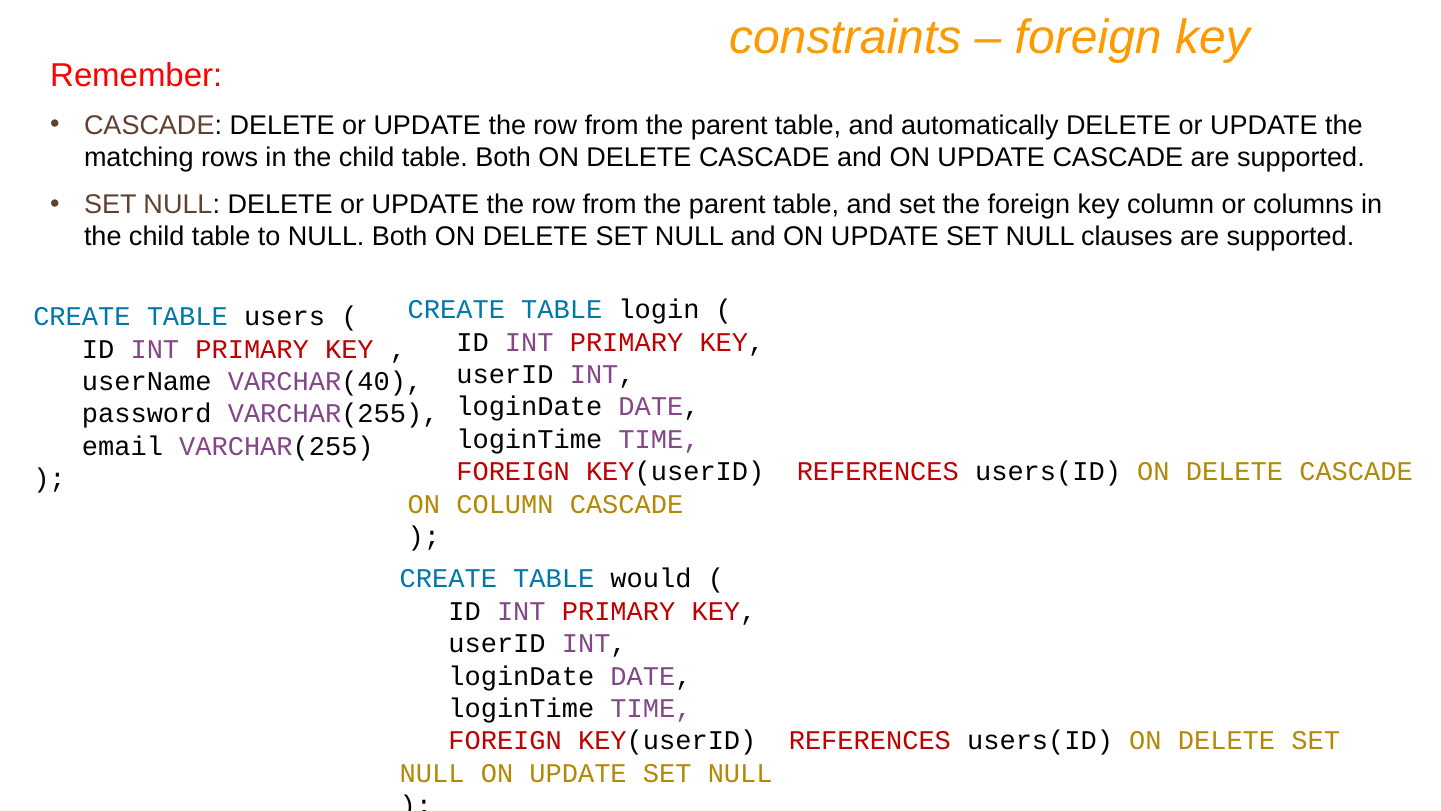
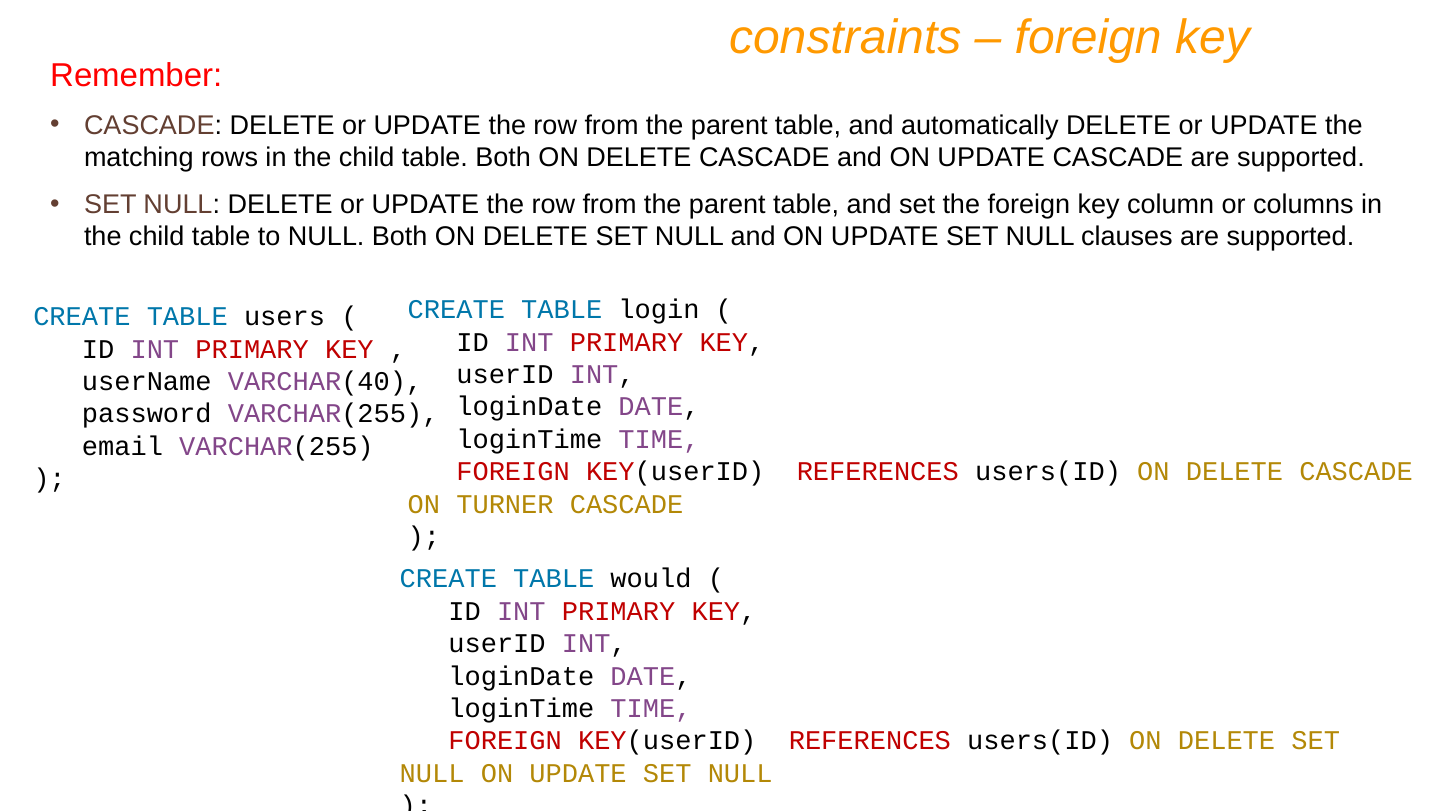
ON COLUMN: COLUMN -> TURNER (505, 504)
